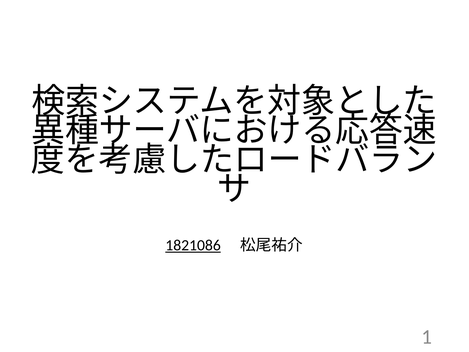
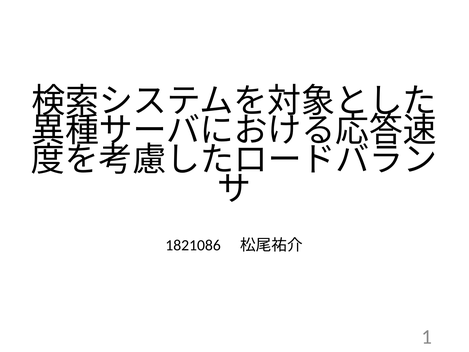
1821086 underline: present -> none (193, 245)
